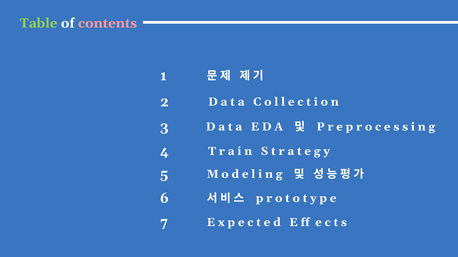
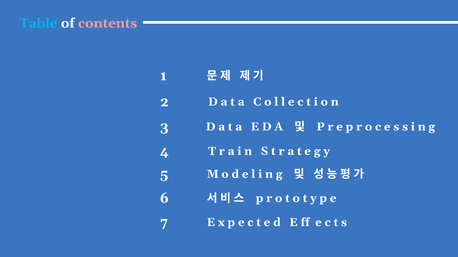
Table colour: light green -> light blue (39, 23)
